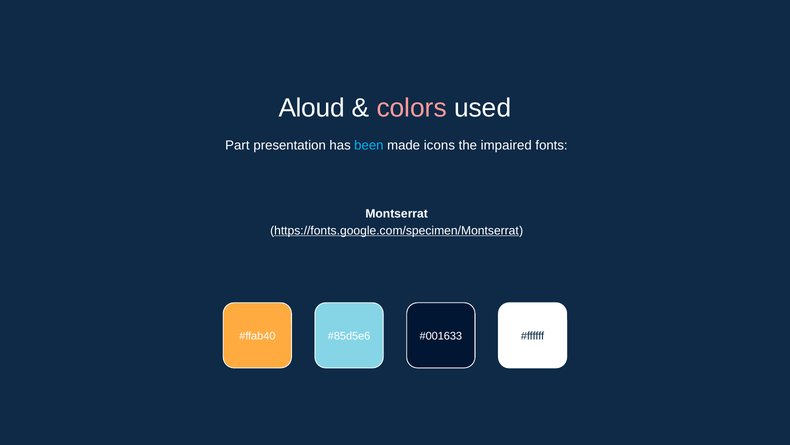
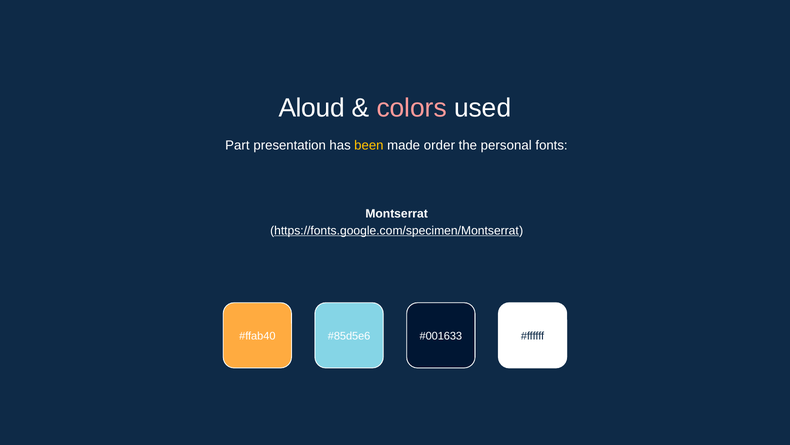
been colour: light blue -> yellow (369, 145)
icons: icons -> order (439, 145)
impaired: impaired -> personal (506, 145)
